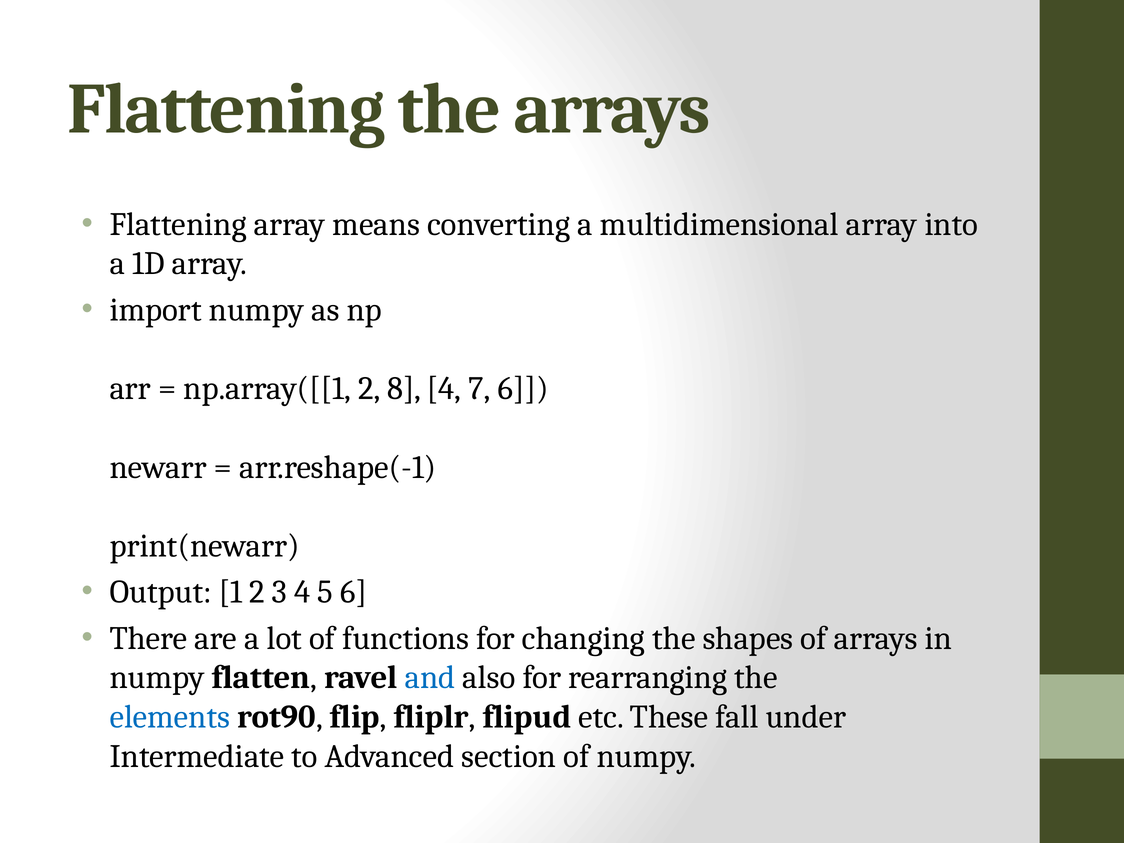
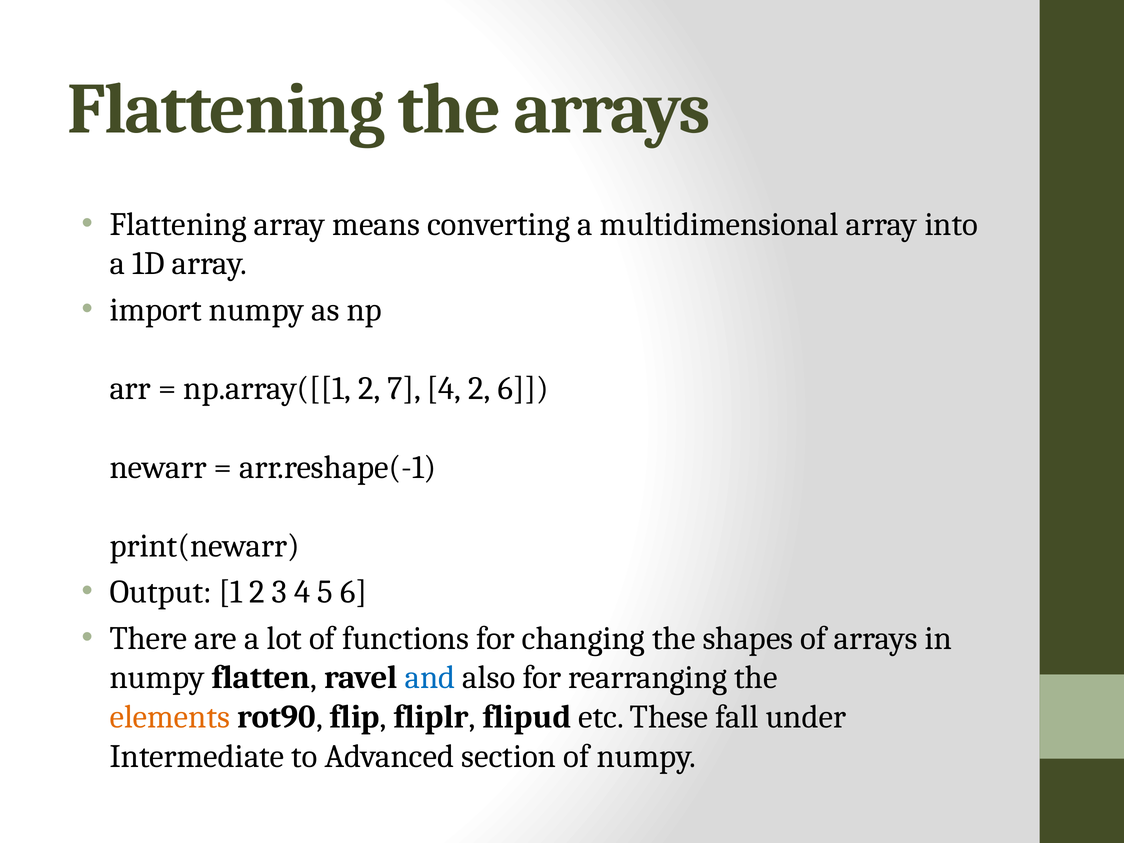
8: 8 -> 7 (404, 389)
4 7: 7 -> 2 (480, 389)
elements colour: blue -> orange (170, 717)
